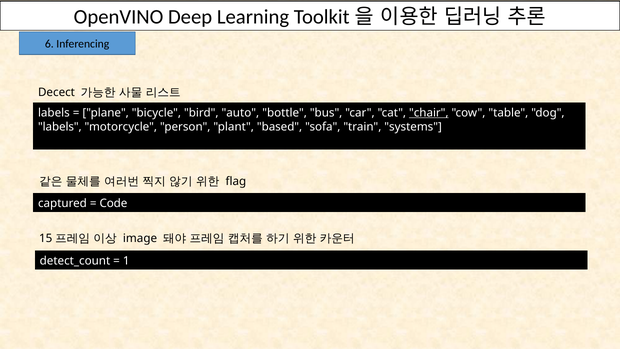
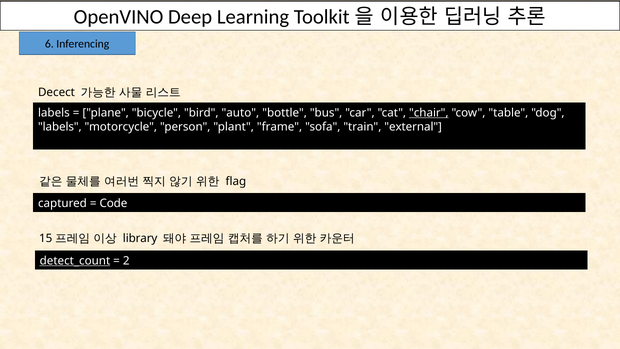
based: based -> frame (280, 127)
systems: systems -> external (413, 127)
image: image -> library (140, 238)
detect_count underline: none -> present (75, 261)
1: 1 -> 2 (126, 261)
